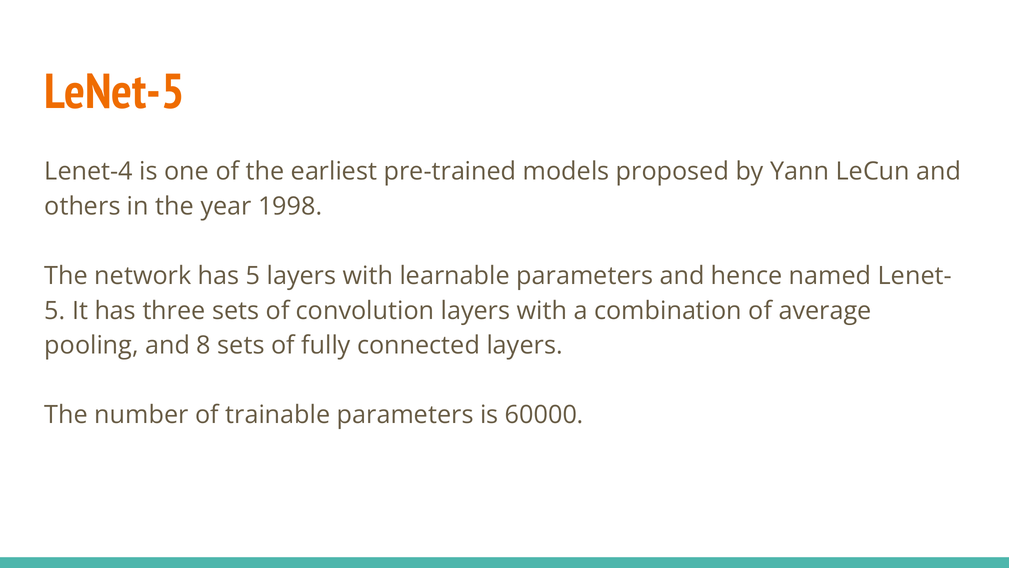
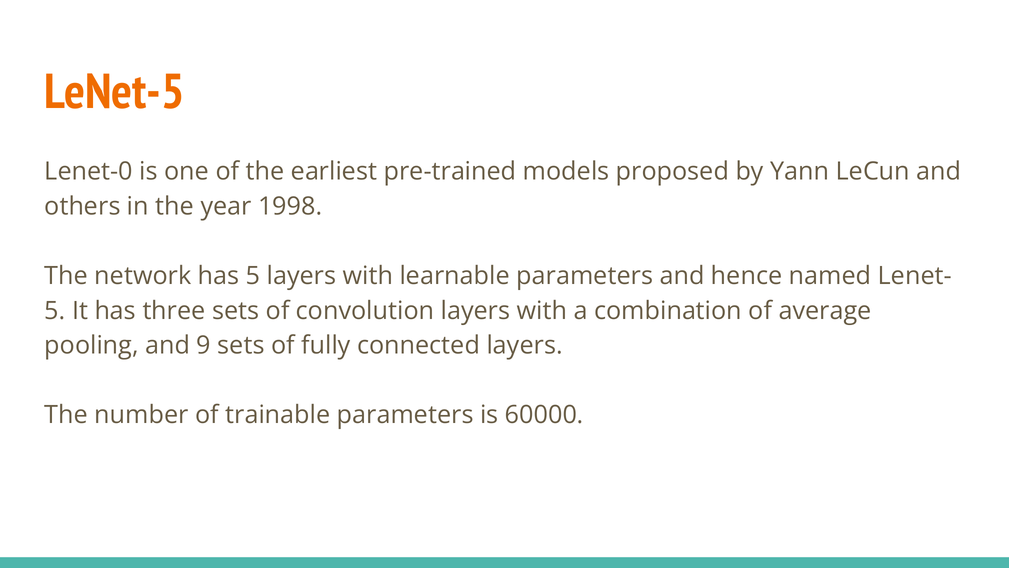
Lenet-4: Lenet-4 -> Lenet-0 (89, 171)
8: 8 -> 9 (204, 345)
